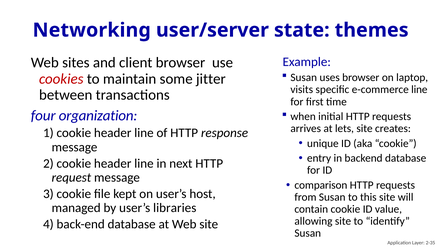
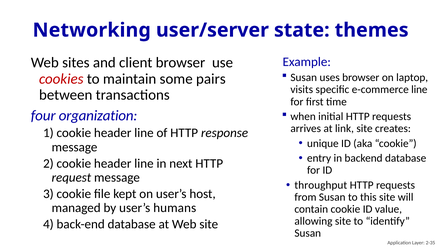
jitter: jitter -> pairs (211, 79)
lets: lets -> link (344, 129)
comparison: comparison -> throughput (321, 185)
libraries: libraries -> humans (175, 208)
